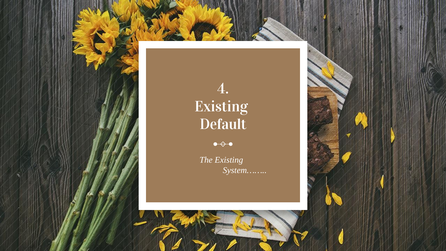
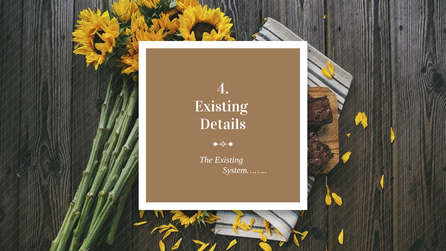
Default: Default -> Details (223, 124)
